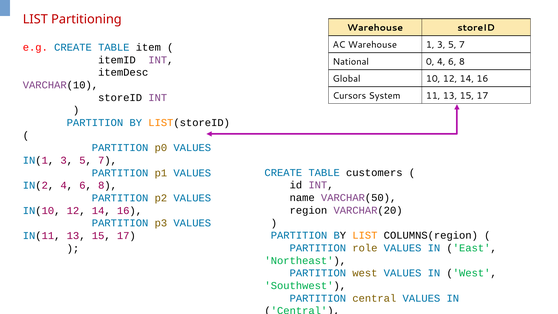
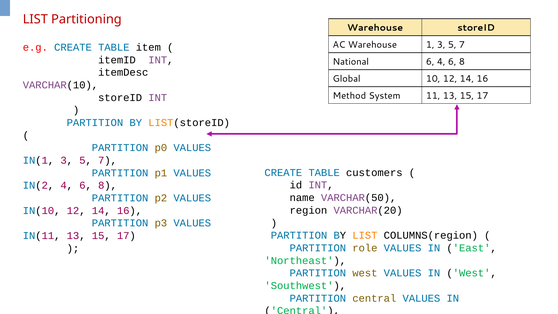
National 0: 0 -> 6 (430, 62)
Cursors: Cursors -> Method (349, 96)
